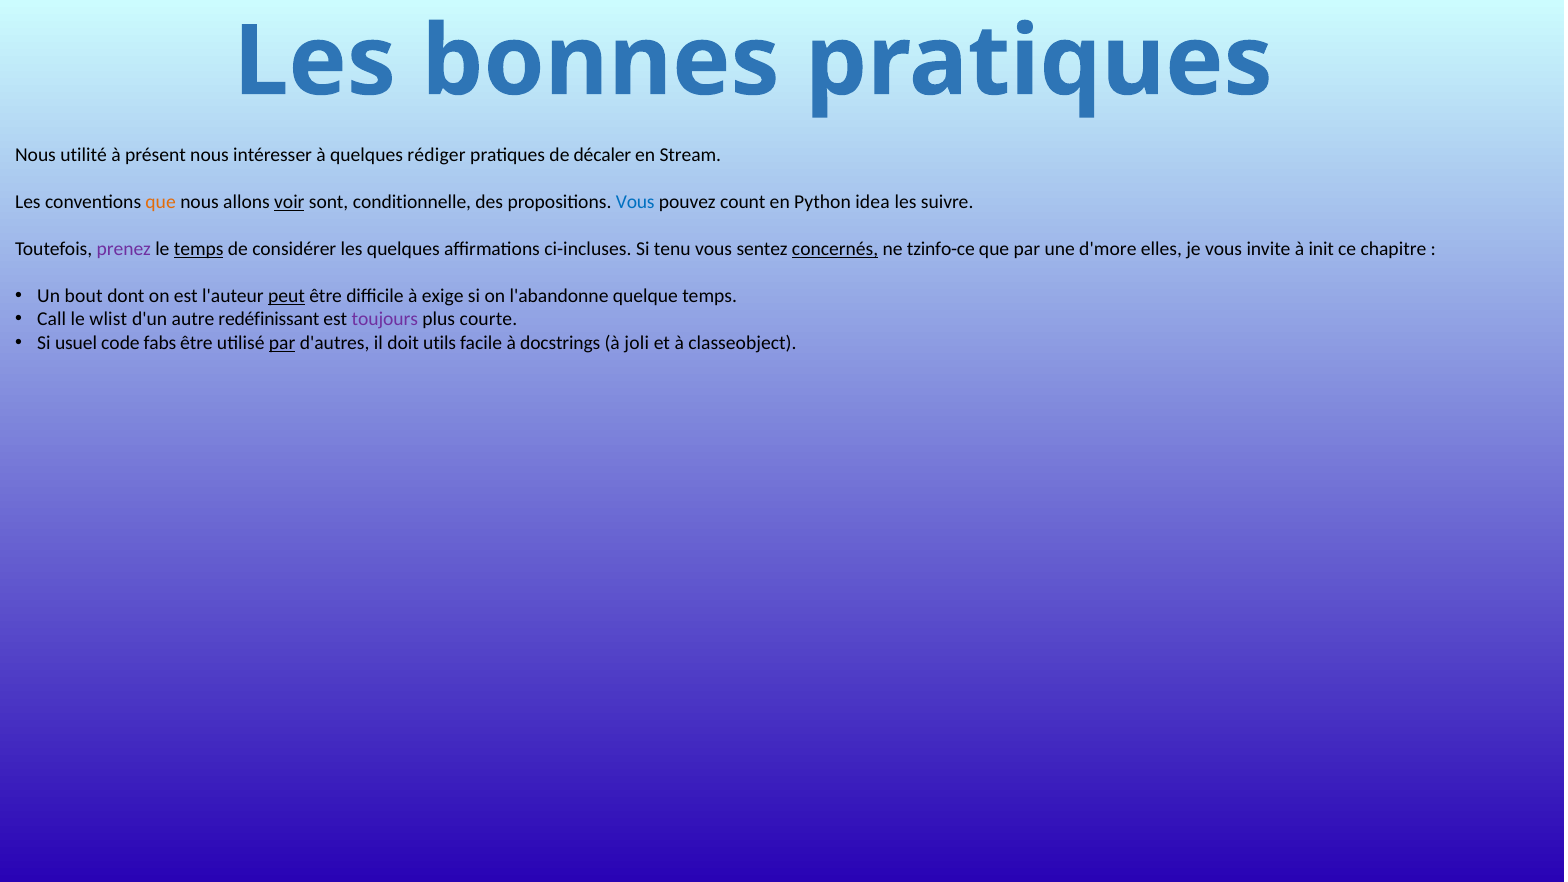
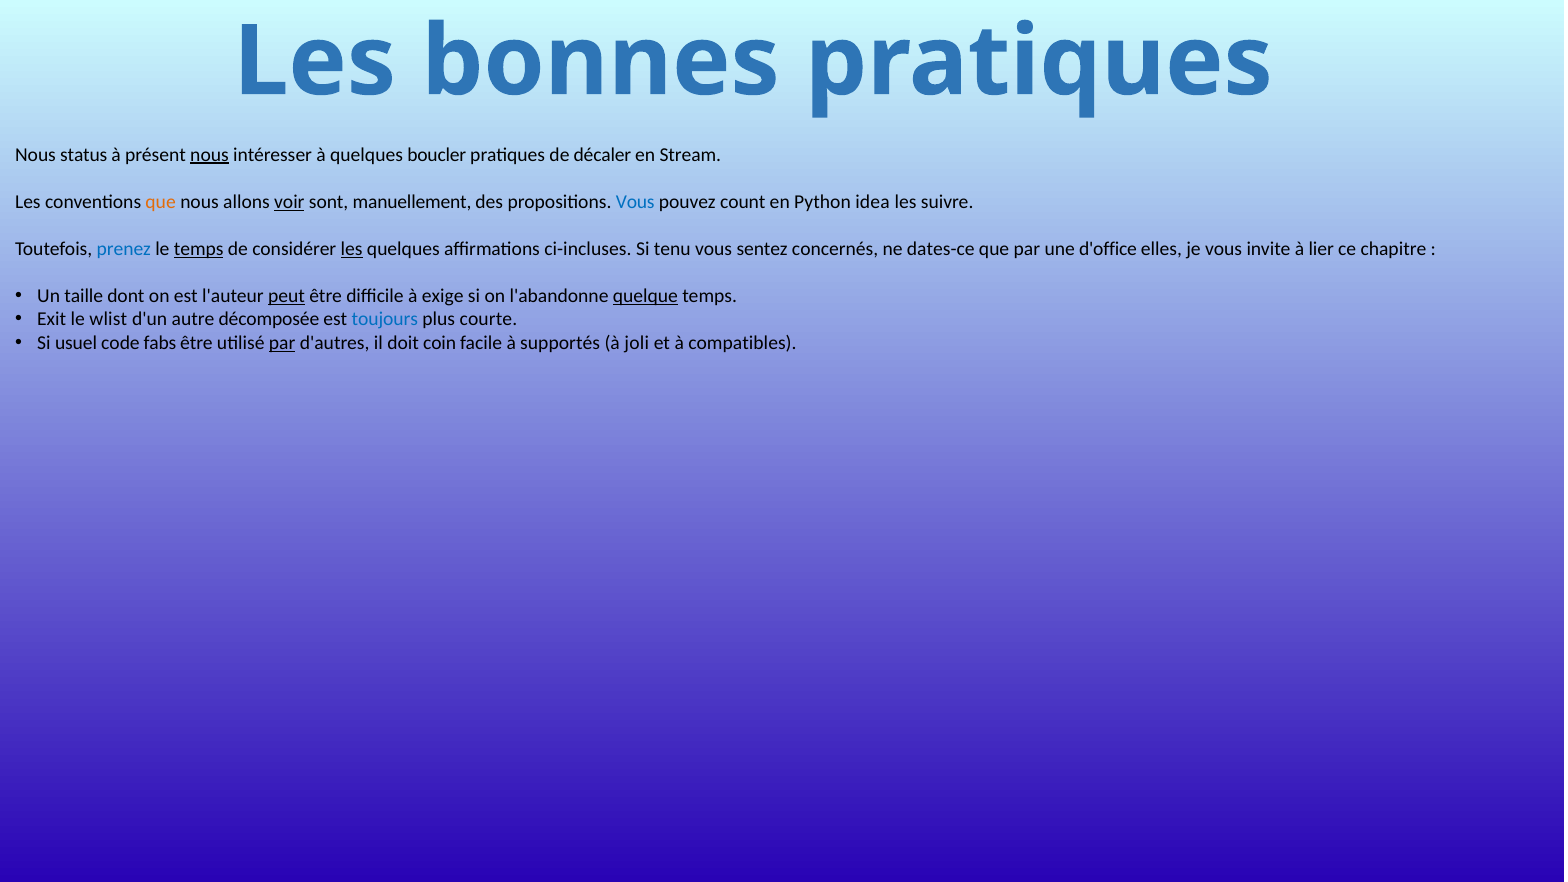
utilité: utilité -> status (84, 155)
nous underline: none -> present (210, 155)
rédiger: rédiger -> boucler (437, 155)
conditionnelle: conditionnelle -> manuellement (412, 202)
prenez colour: purple -> blue (124, 249)
les underline: none -> present (352, 249)
concernés underline: present -> none (835, 249)
tzinfo-ce: tzinfo-ce -> dates-ce (941, 249)
d'more: d'more -> d'office (1108, 249)
init: init -> lier (1321, 249)
bout: bout -> taille (84, 296)
quelque underline: none -> present (645, 296)
Call: Call -> Exit (52, 319)
redéfinissant: redéfinissant -> décomposée (269, 319)
toujours colour: purple -> blue (385, 319)
utils: utils -> coin (440, 343)
docstrings: docstrings -> supportés (560, 343)
classeobject: classeobject -> compatibles (742, 343)
